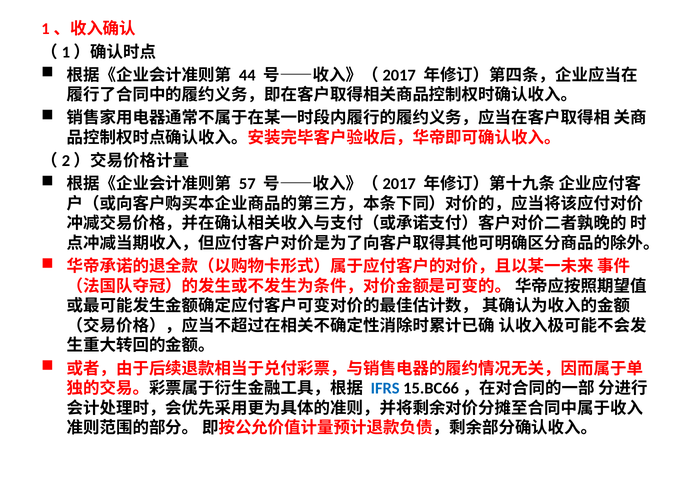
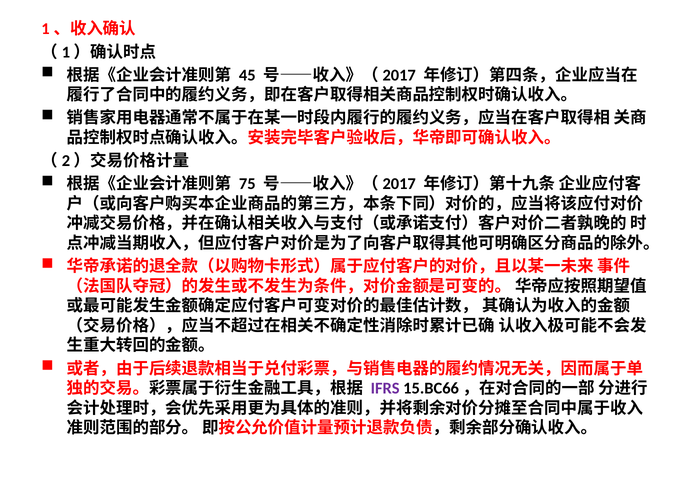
44: 44 -> 45 (247, 75)
57: 57 -> 75 (247, 184)
IFRS colour: blue -> purple (385, 388)
